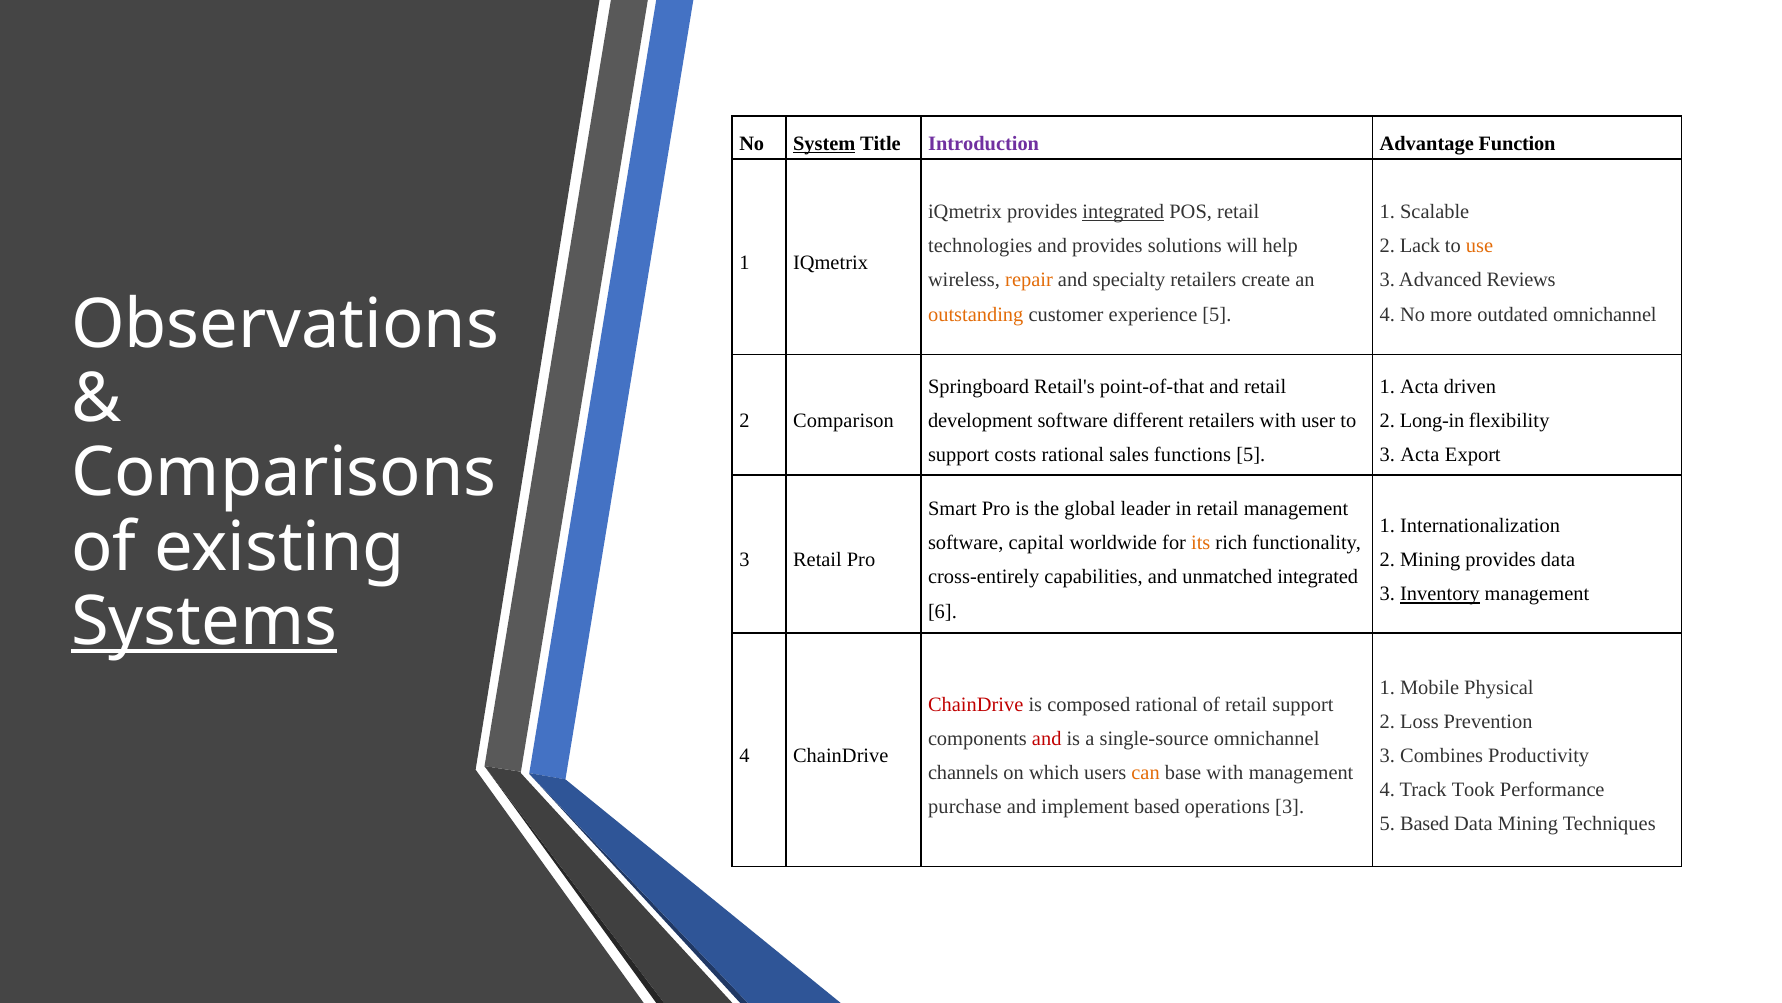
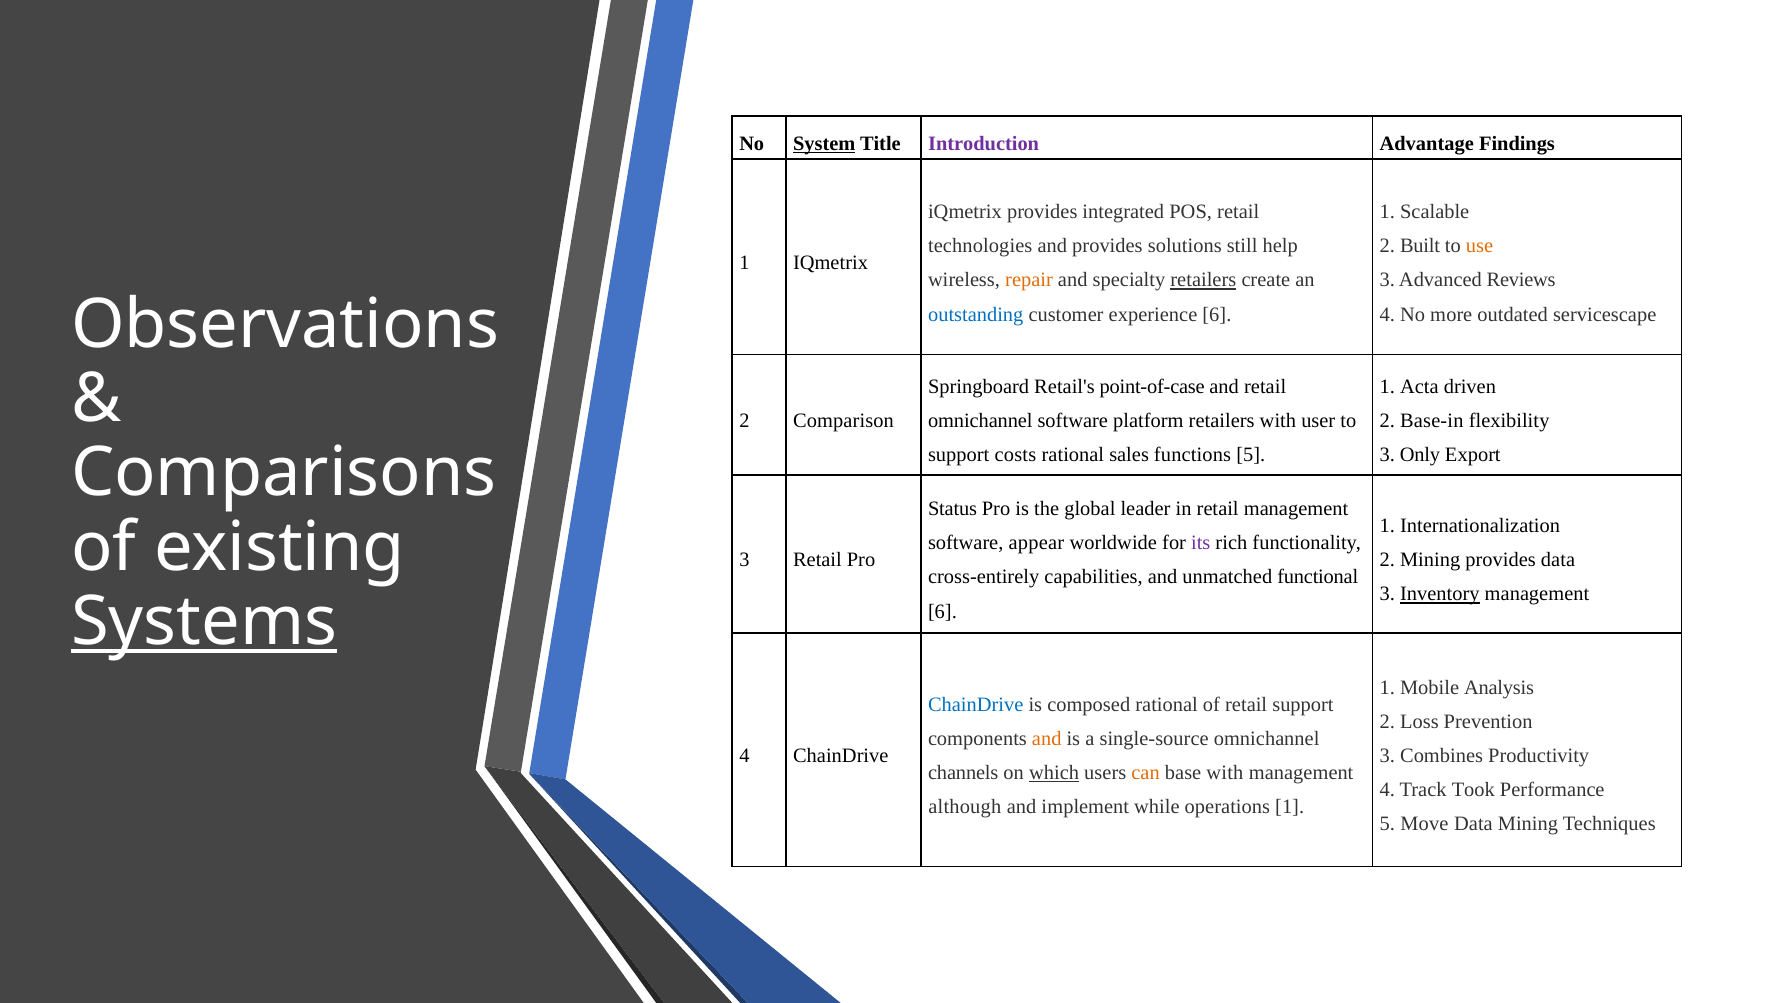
Function: Function -> Findings (1517, 144)
integrated underline: present -> none (1123, 212)
will: will -> still (1242, 246)
Lack: Lack -> Built (1420, 246)
retailers underline: none -> present (1203, 280)
outstanding colour: orange -> blue (976, 314)
experience 5: 5 -> 6 (1217, 314)
outdated omnichannel: omnichannel -> servicescape (1605, 314)
point-of-that: point-of-that -> point-of-case (1152, 387)
development: development -> omnichannel (980, 421)
different: different -> platform (1148, 421)
Long-in: Long-in -> Base-in (1432, 421)
3 Acta: Acta -> Only (1420, 455)
Smart: Smart -> Status (953, 509)
capital: capital -> appear (1036, 543)
its colour: orange -> purple (1201, 543)
unmatched integrated: integrated -> functional (1318, 577)
Physical: Physical -> Analysis (1499, 687)
ChainDrive colour: red -> blue (976, 704)
and colour: red -> orange (1047, 738)
which underline: none -> present (1054, 772)
purchase: purchase -> although (965, 807)
implement based: based -> while (1157, 807)
operations 3: 3 -> 1 (1290, 807)
5 Based: Based -> Move (1424, 824)
